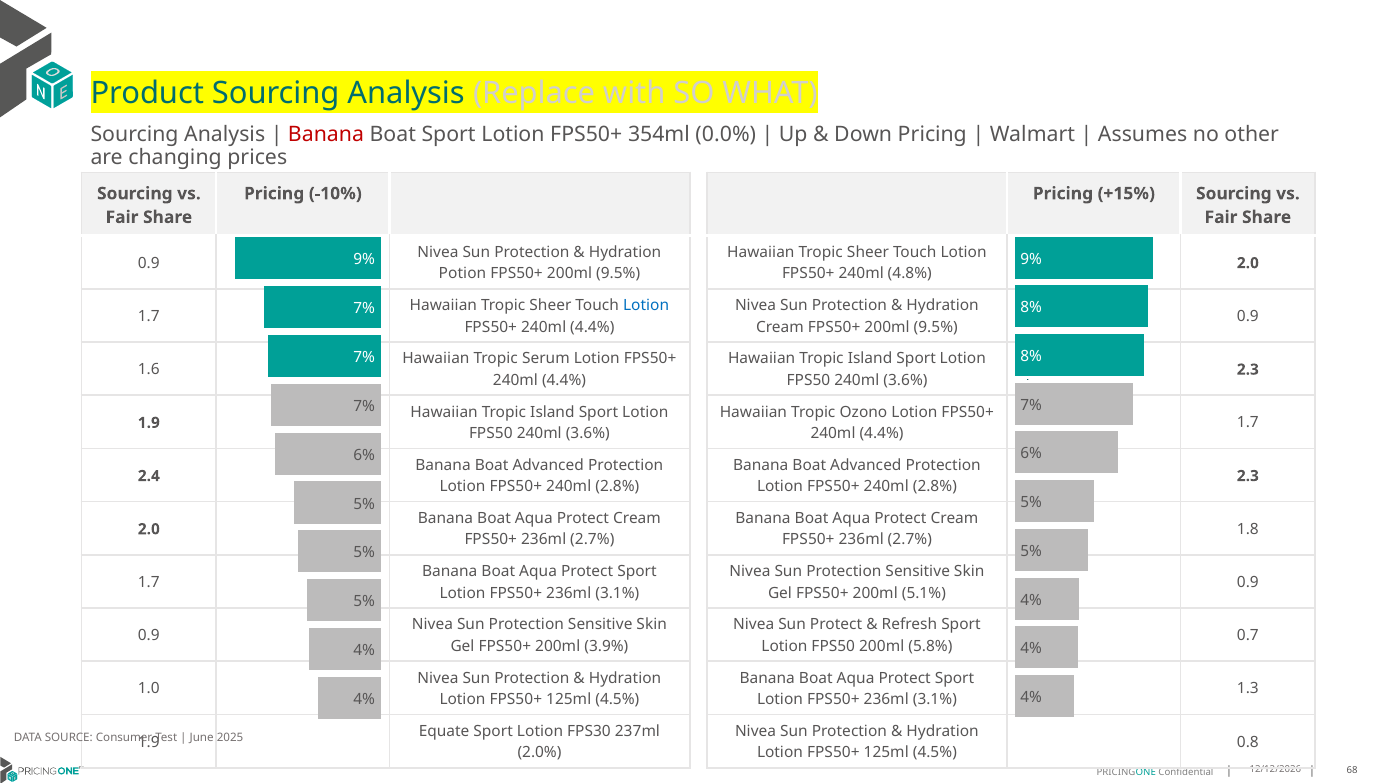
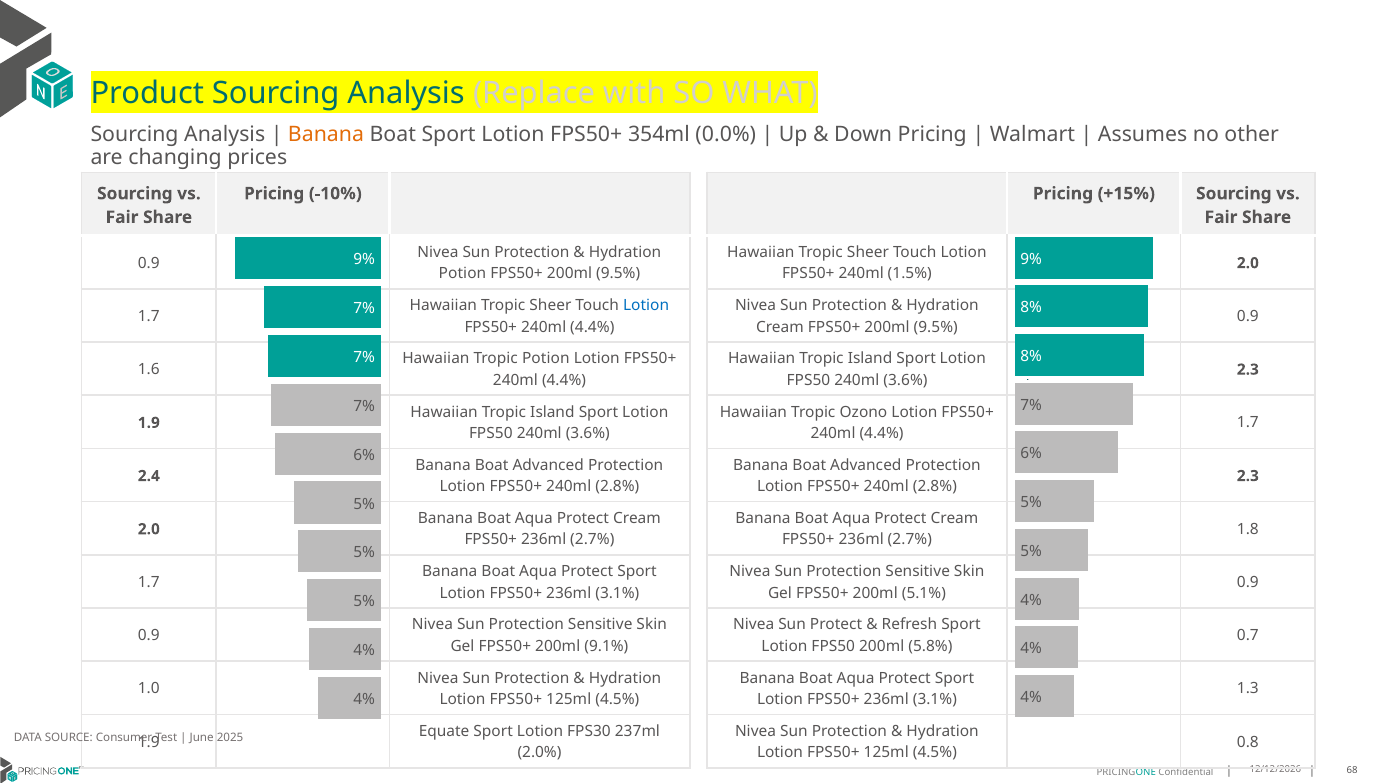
Banana colour: red -> orange (326, 135)
4.8%: 4.8% -> 1.5% (910, 274)
Tropic Serum: Serum -> Potion (546, 359)
3.9%: 3.9% -> 9.1% (606, 646)
